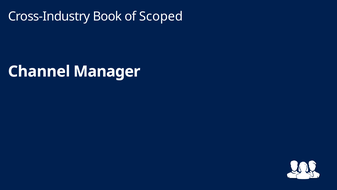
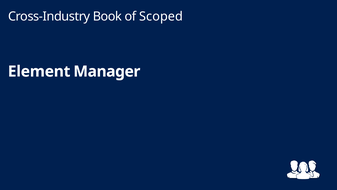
Channel: Channel -> Element (39, 71)
